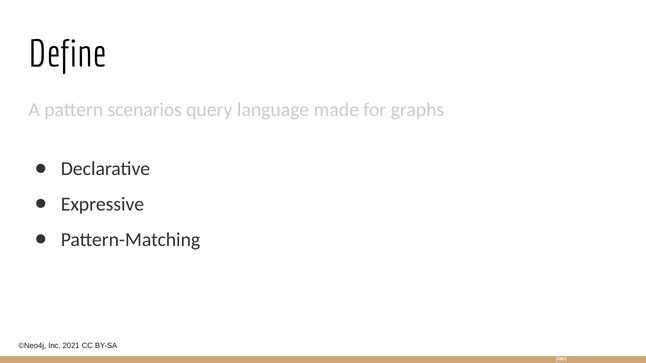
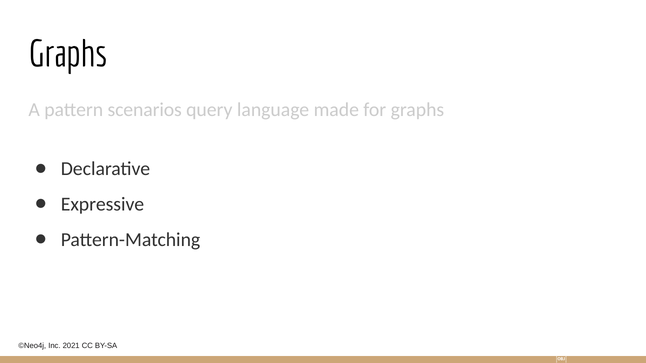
Define: Define -> Graphs (68, 55)
